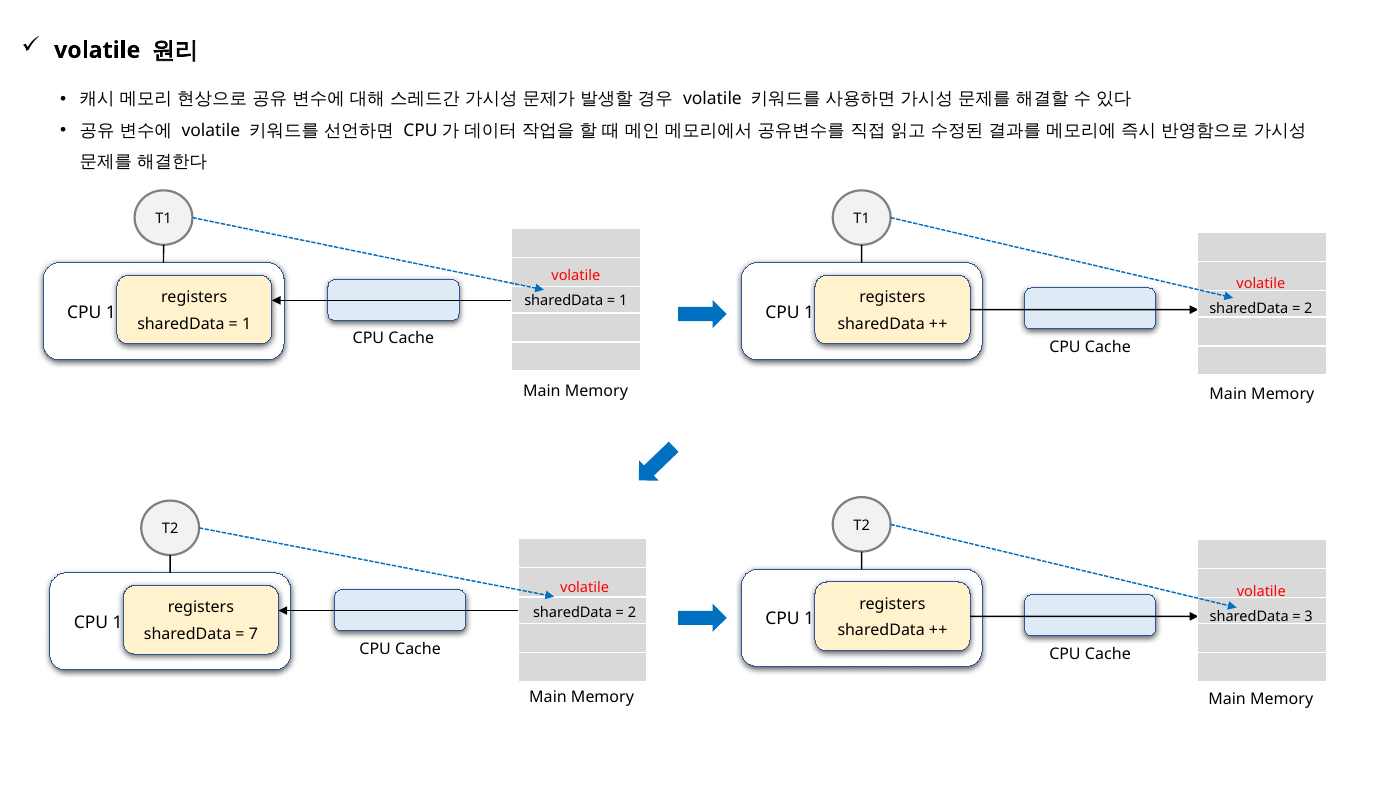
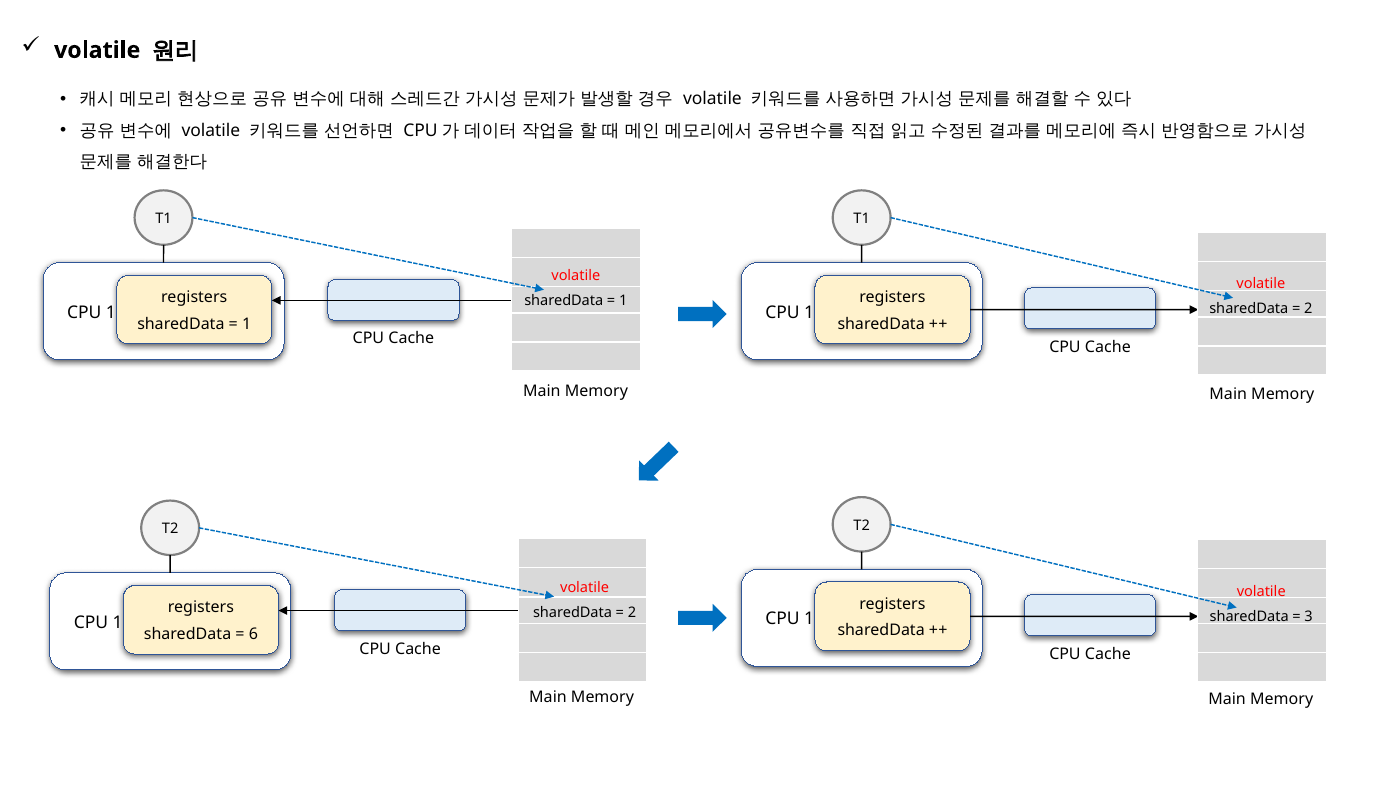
7: 7 -> 6 (253, 634)
